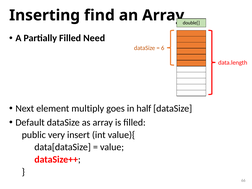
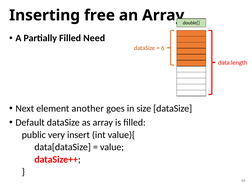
find: find -> free (99, 15)
multiply: multiply -> another (88, 108)
half: half -> size (144, 108)
